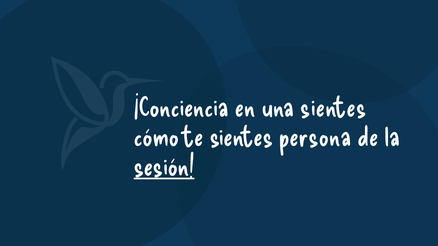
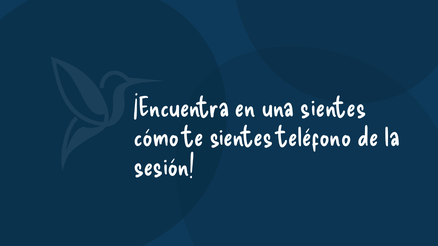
¡Conciencia: ¡Conciencia -> ¡Encuentra (181, 108)
persona: persona -> teléfono (315, 138)
sesión underline: present -> none (164, 167)
